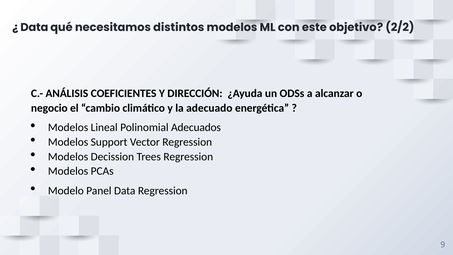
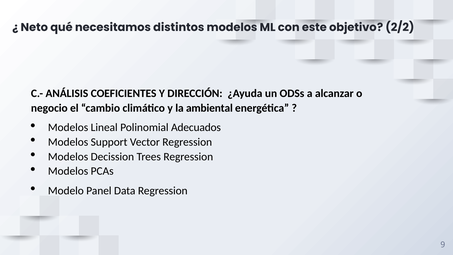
Data: Data -> Neto (34, 27)
adecuado: adecuado -> ambiental (209, 108)
